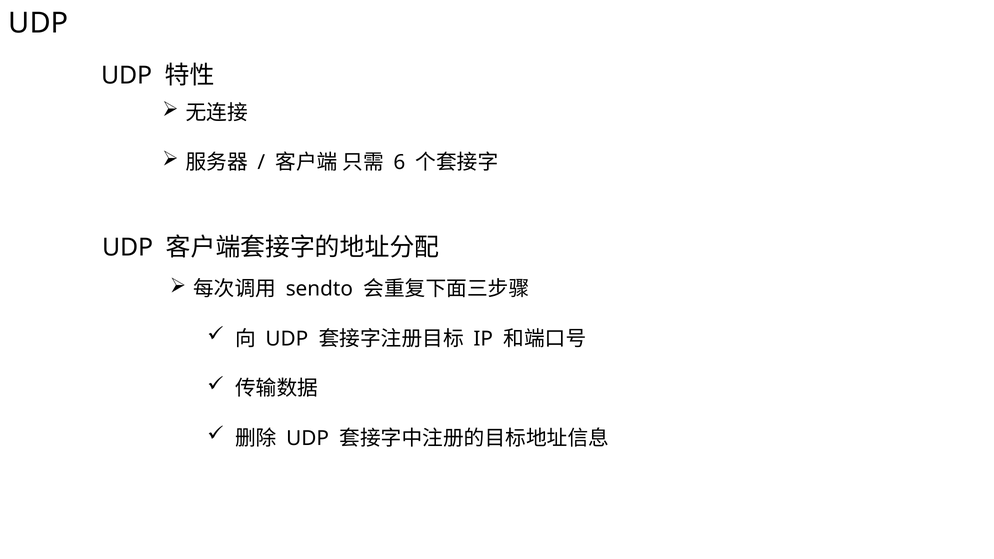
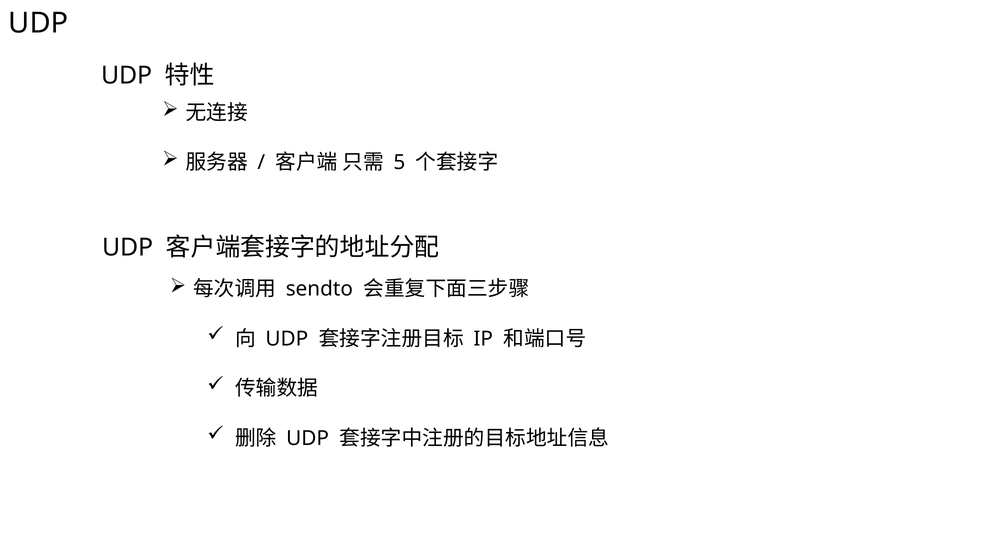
6: 6 -> 5 (399, 162)
